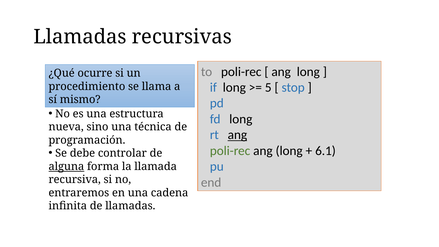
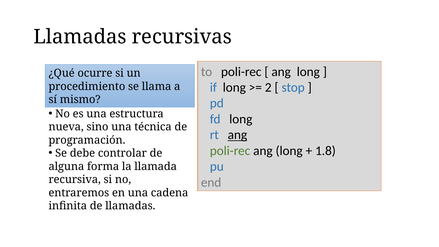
5: 5 -> 2 (268, 87)
6.1: 6.1 -> 1.8 (325, 151)
alguna underline: present -> none (66, 166)
